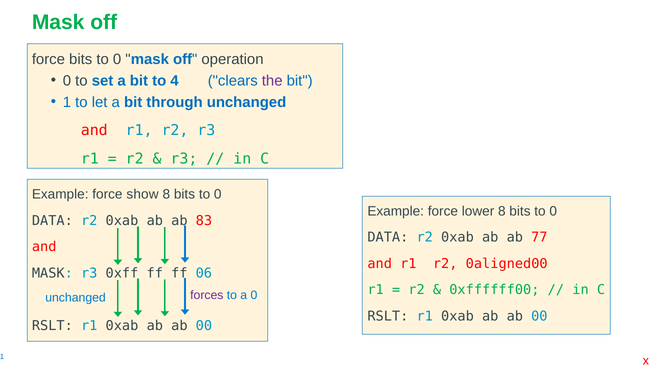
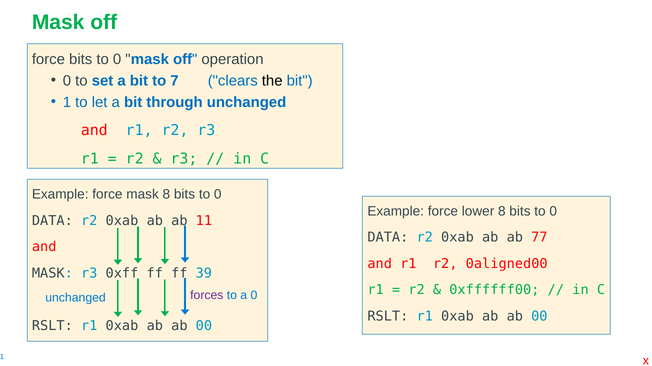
4: 4 -> 7 (174, 81)
the colour: purple -> black (272, 81)
force show: show -> mask (143, 195)
ab 83: 83 -> 11 (204, 221)
06: 06 -> 39 (204, 274)
